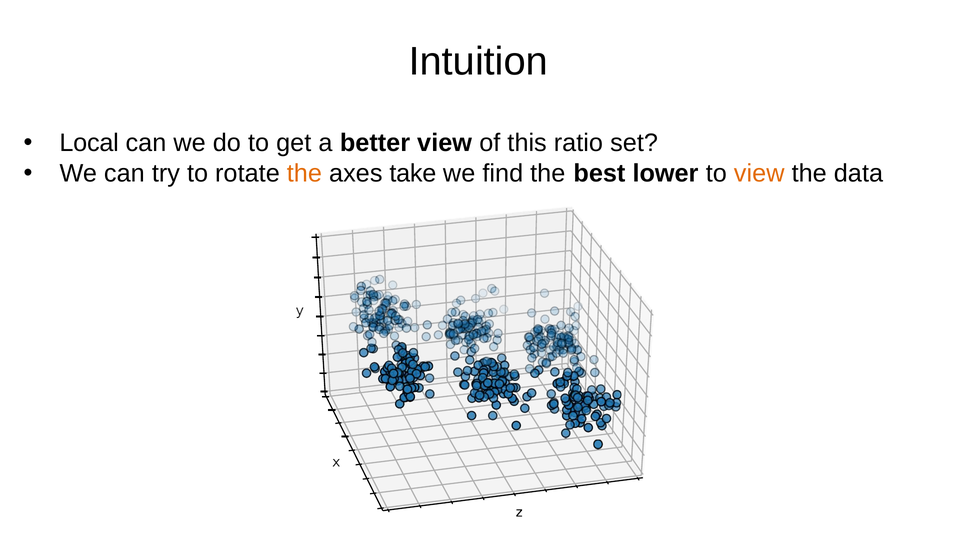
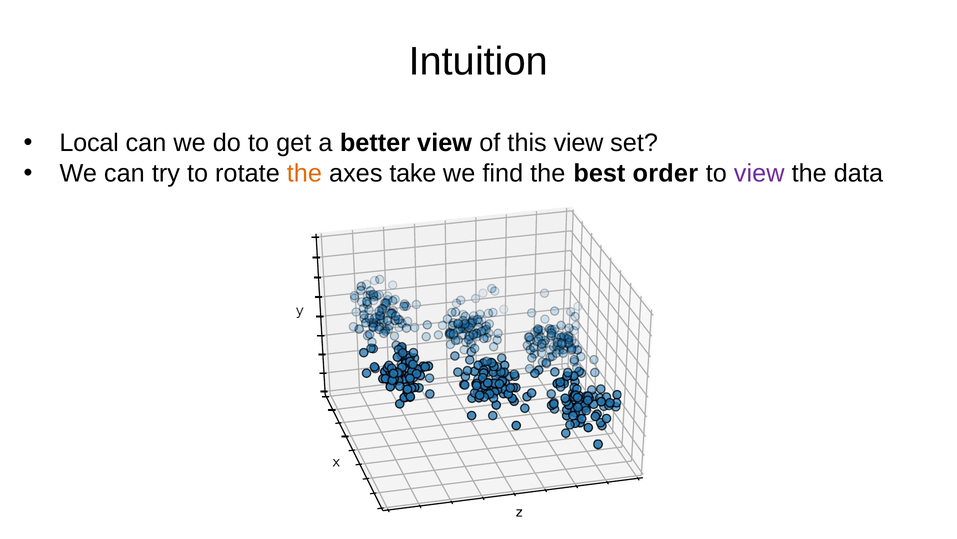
this ratio: ratio -> view (579, 143)
lower: lower -> order (665, 173)
view colour: orange -> purple (759, 173)
